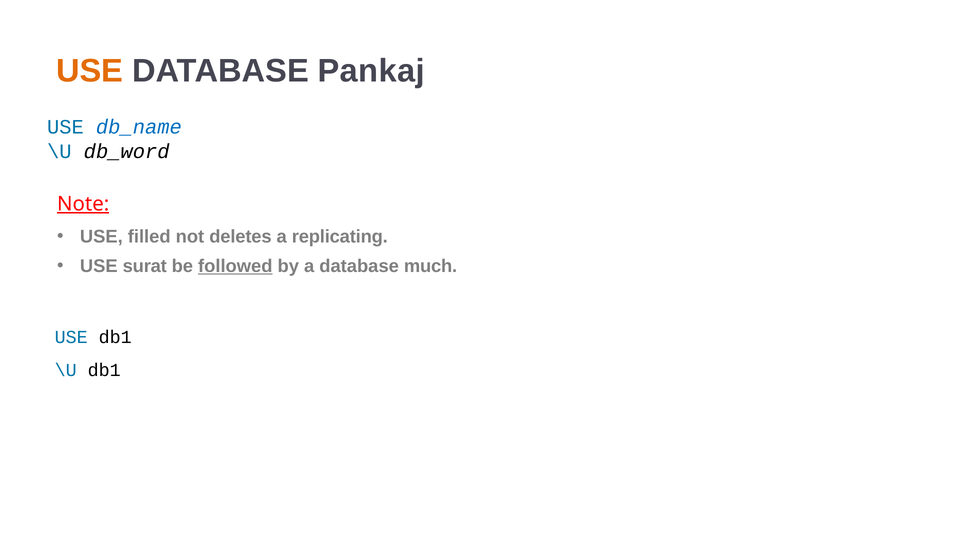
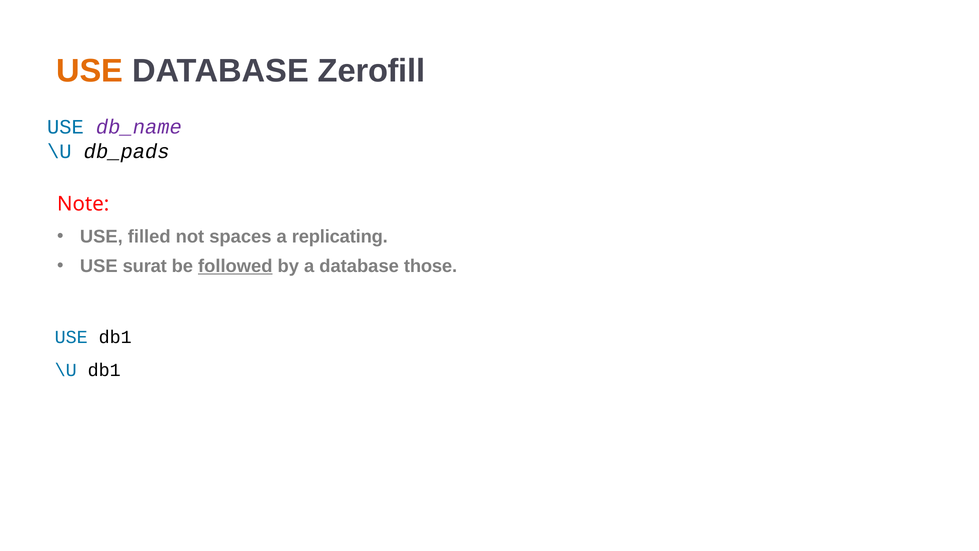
Pankaj: Pankaj -> Zerofill (372, 71)
db_name colour: blue -> purple (139, 127)
db_word: db_word -> db_pads (127, 151)
Note underline: present -> none (83, 204)
deletes: deletes -> spaces (240, 237)
much: much -> those (431, 266)
